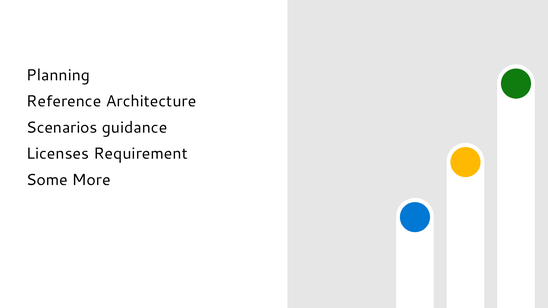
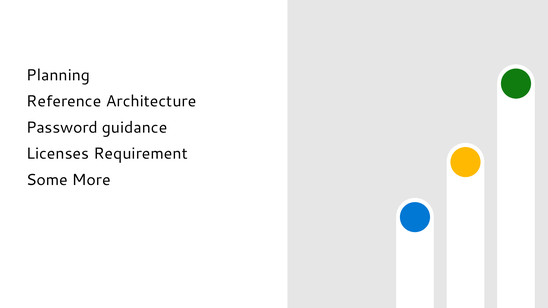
Scenarios: Scenarios -> Password (62, 128)
